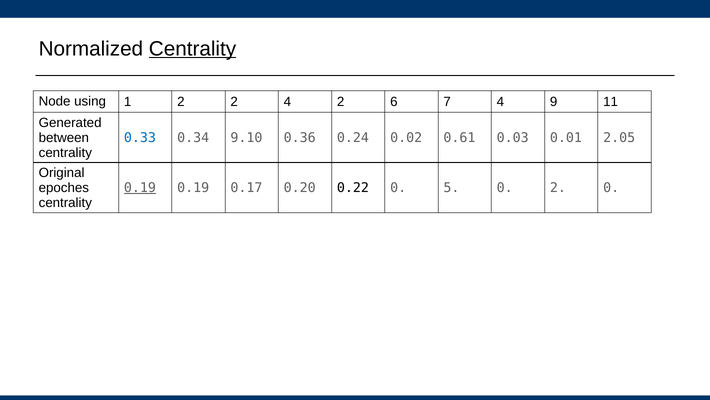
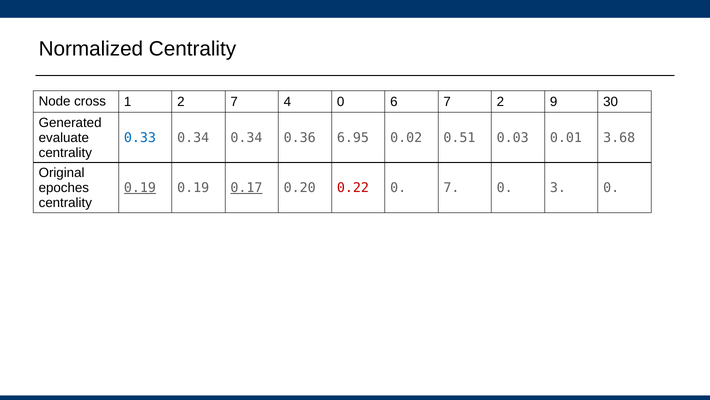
Centrality underline: present -> none (192, 49)
using: using -> cross (90, 101)
2 2: 2 -> 7 (234, 102)
4 2: 2 -> 0 (341, 102)
7 4: 4 -> 2 (500, 102)
11: 11 -> 30 (611, 102)
between: between -> evaluate (64, 137)
0.34 9.10: 9.10 -> 0.34 (246, 137)
0.24: 0.24 -> 6.95 (353, 137)
0.61: 0.61 -> 0.51 (459, 137)
2.05: 2.05 -> 3.68 (619, 137)
0.17 underline: none -> present (246, 188)
0.22 colour: black -> red (353, 188)
0 5: 5 -> 7 (451, 188)
0 2: 2 -> 3 (558, 188)
